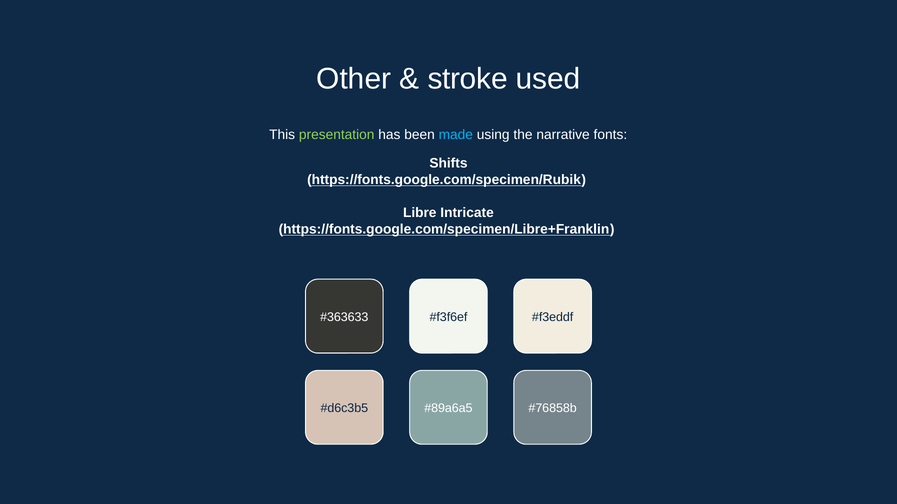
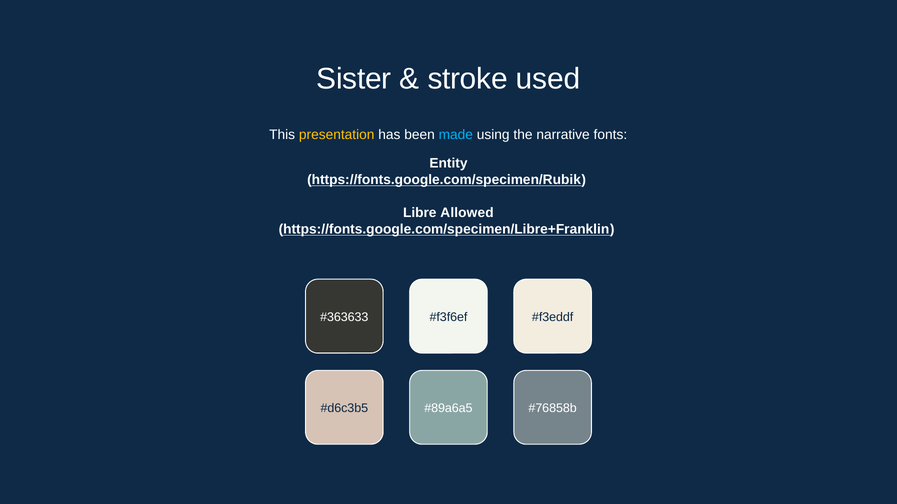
Other: Other -> Sister (354, 79)
presentation colour: light green -> yellow (337, 135)
Shifts: Shifts -> Entity (448, 164)
Intricate: Intricate -> Allowed (467, 213)
